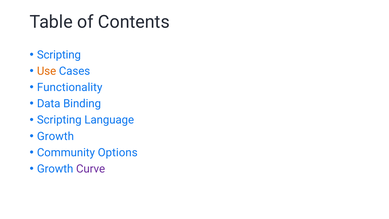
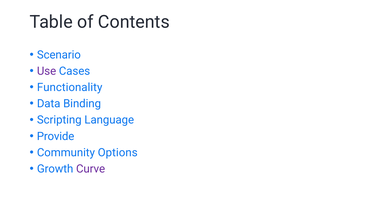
Scripting: Scripting -> Scenario (59, 55)
Use colour: orange -> purple (47, 71)
Growth: Growth -> Provide (56, 136)
